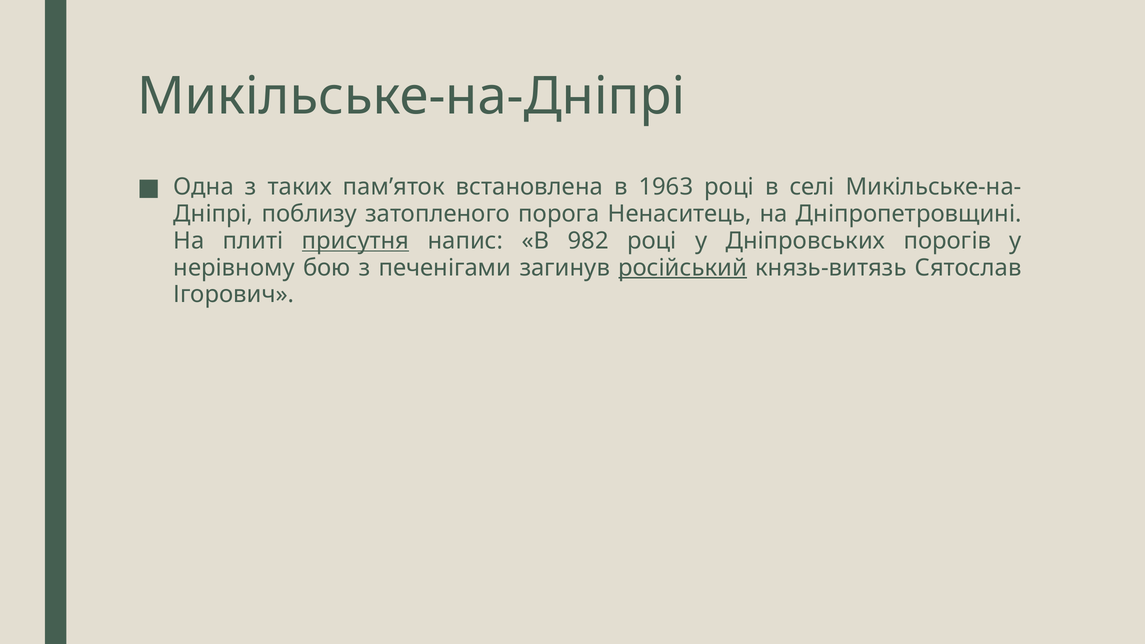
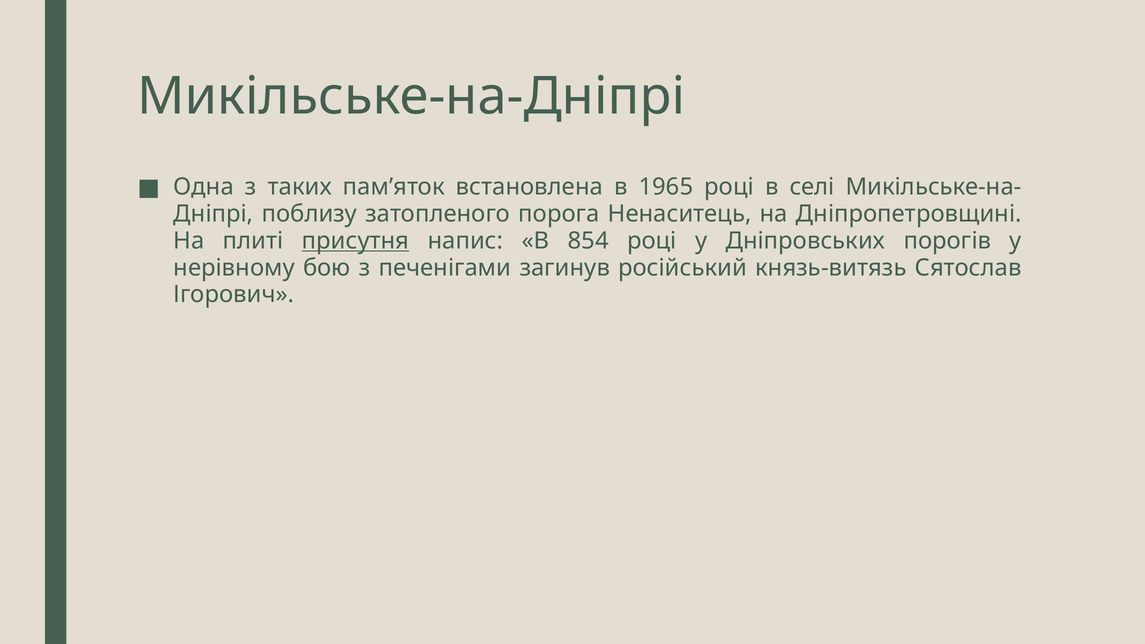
1963: 1963 -> 1965 (666, 187)
982: 982 -> 854 (588, 241)
російський underline: present -> none (683, 268)
